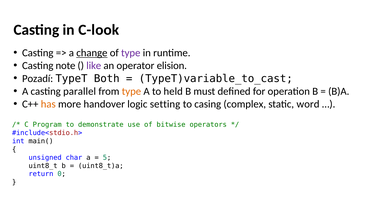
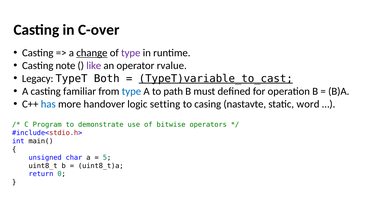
C-look: C-look -> C-over (99, 30)
elision: elision -> rvalue (172, 66)
Pozadí: Pozadí -> Legacy (38, 78)
TypeT)variable_to_cast underline: none -> present (216, 78)
parallel: parallel -> familiar (80, 91)
type colour: orange -> blue (131, 91)
held: held -> path (173, 91)
has colour: orange -> blue (48, 104)
complex: complex -> nastavte (245, 104)
